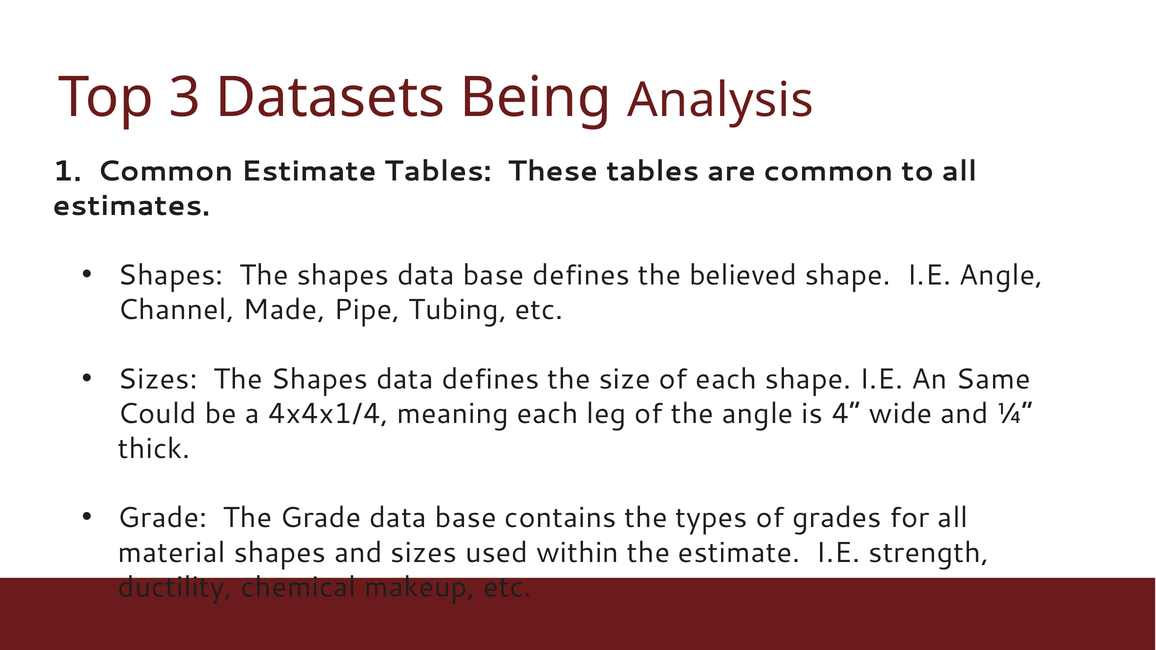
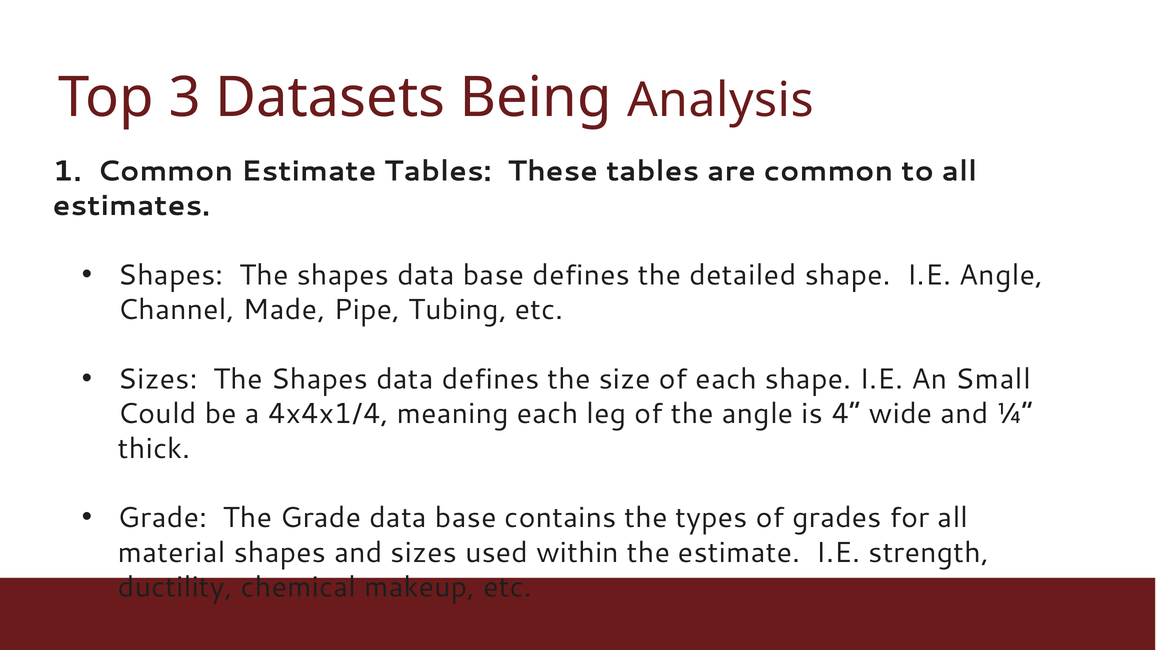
believed: believed -> detailed (743, 275)
Same: Same -> Small (993, 379)
